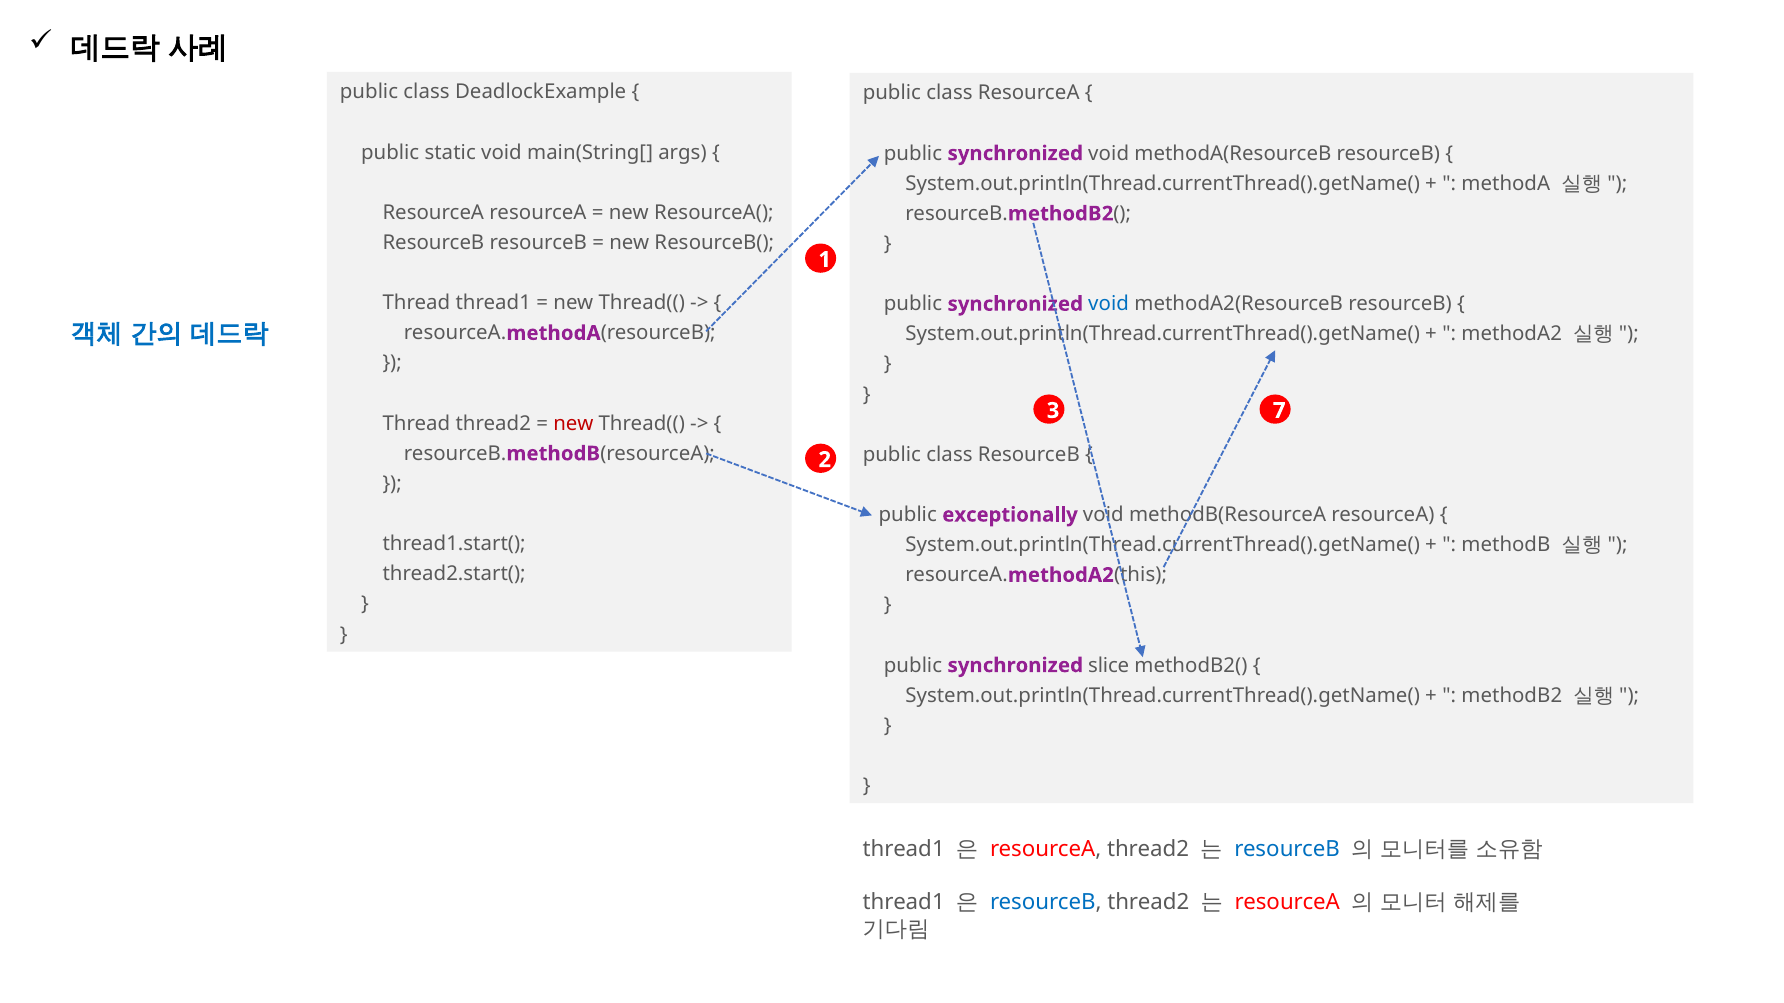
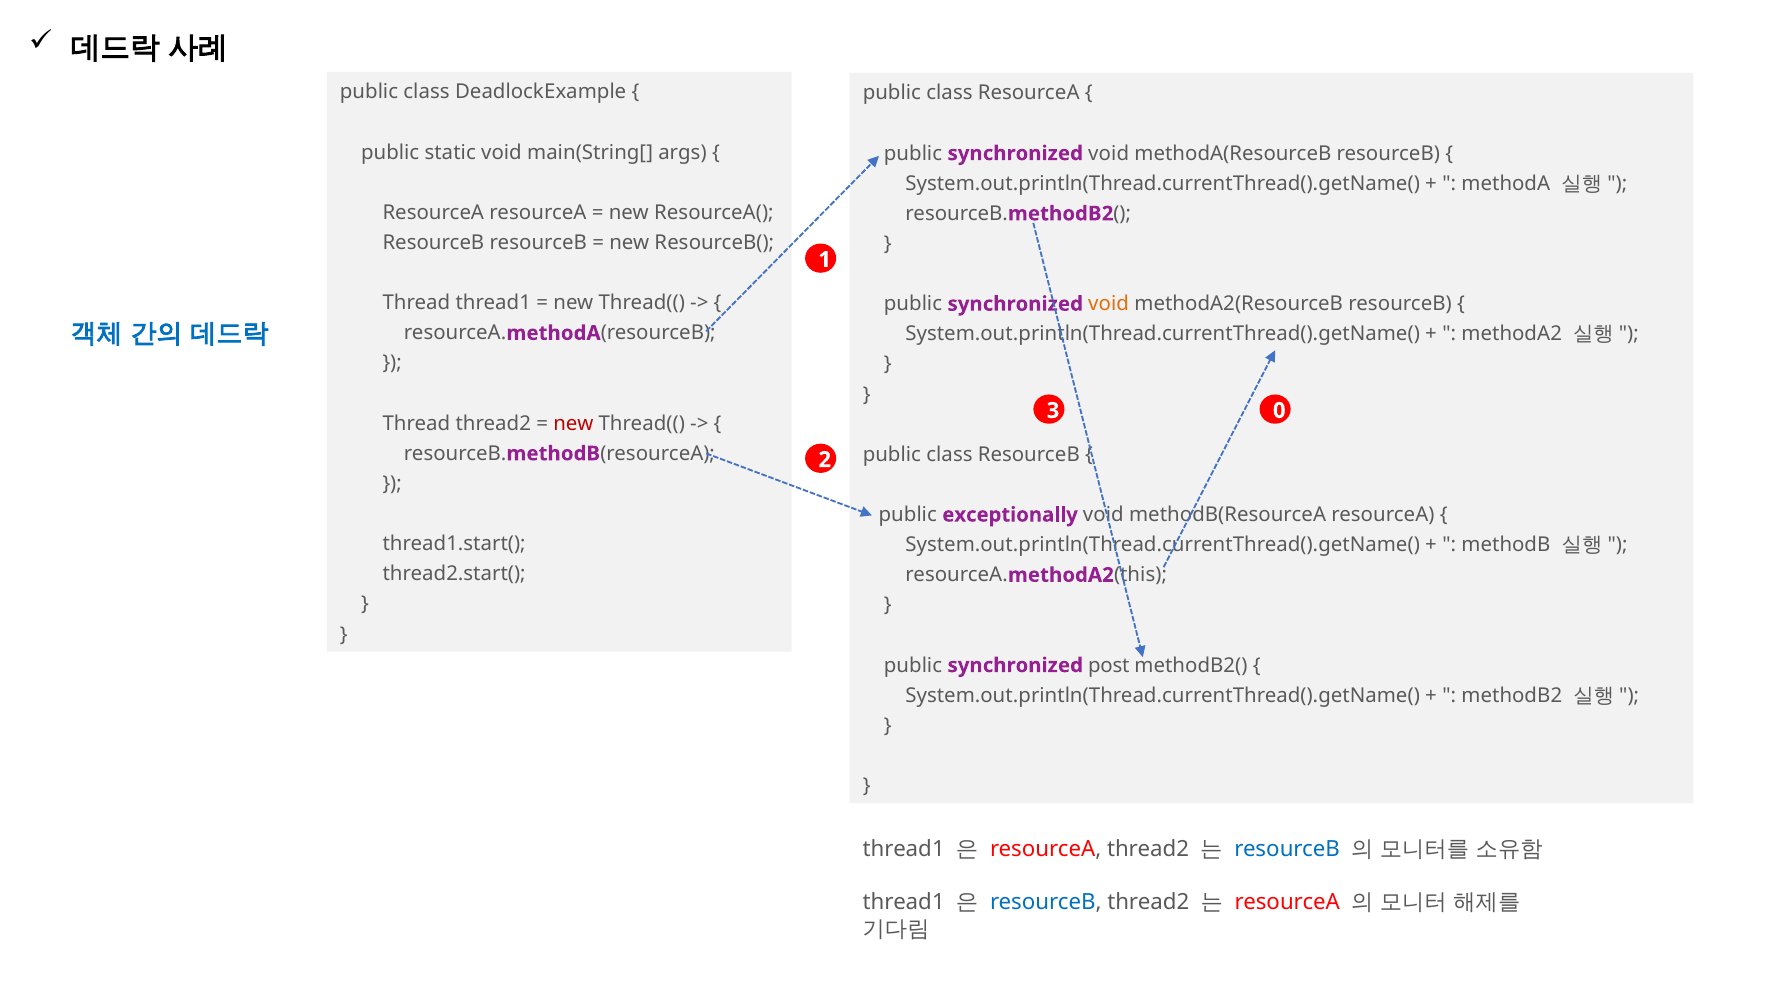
void colour: blue -> orange (1109, 304)
7: 7 -> 0 (1279, 411)
slice: slice -> post (1109, 666)
